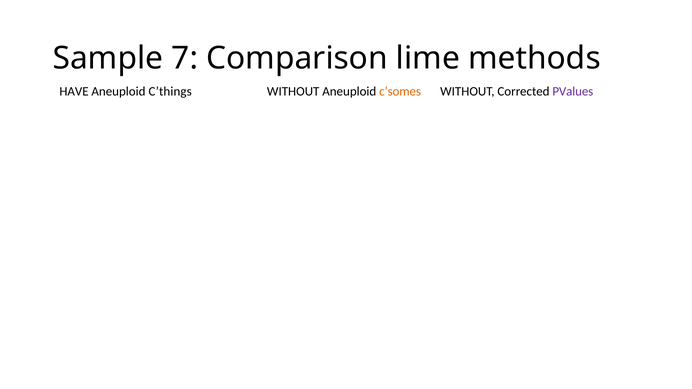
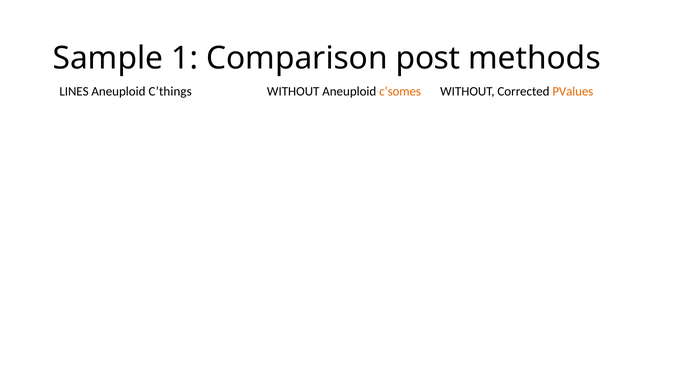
7: 7 -> 1 (185, 58)
lime: lime -> post (428, 58)
HAVE: HAVE -> LINES (74, 91)
PValues colour: purple -> orange (573, 91)
